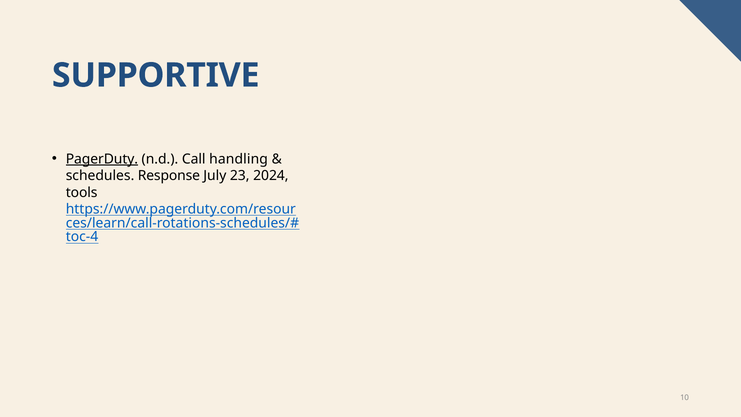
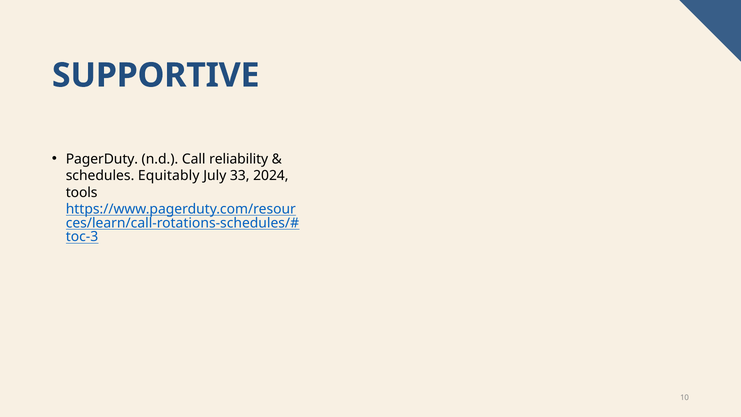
PagerDuty underline: present -> none (102, 159)
handling: handling -> reliability (239, 159)
Response: Response -> Equitably (169, 176)
23: 23 -> 33 (240, 176)
toc-4: toc-4 -> toc-3 (82, 237)
